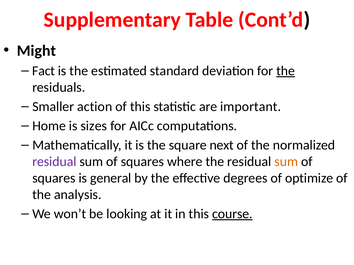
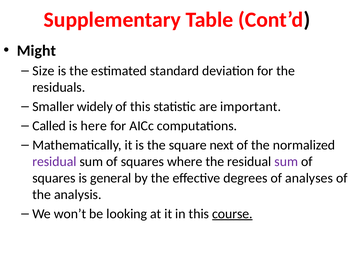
Fact: Fact -> Size (43, 71)
the underline: present -> none (286, 71)
action: action -> widely (95, 107)
Home: Home -> Called (49, 126)
sizes: sizes -> here (94, 126)
sum colour: orange -> purple (286, 162)
optimize: optimize -> analyses (309, 178)
